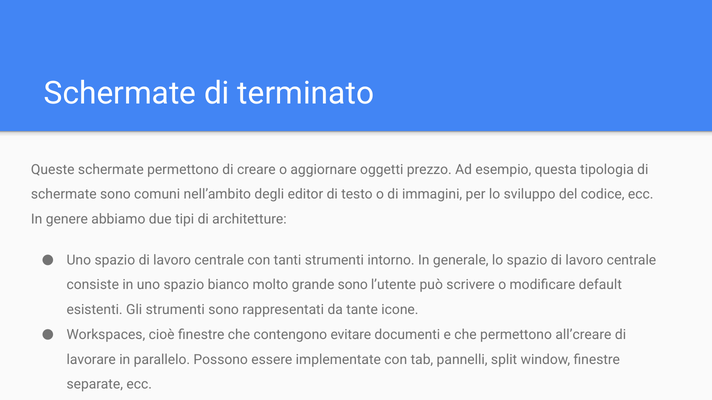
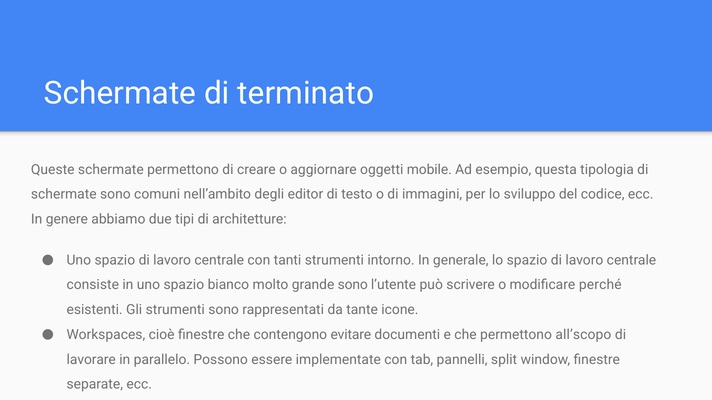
prezzo: prezzo -> mobile (429, 170)
default: default -> perché (600, 285)
all’creare: all’creare -> all’scopo (583, 335)
